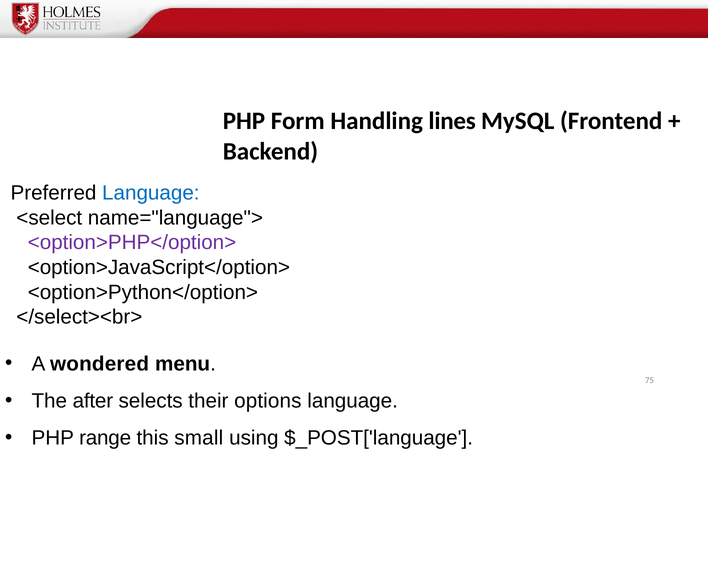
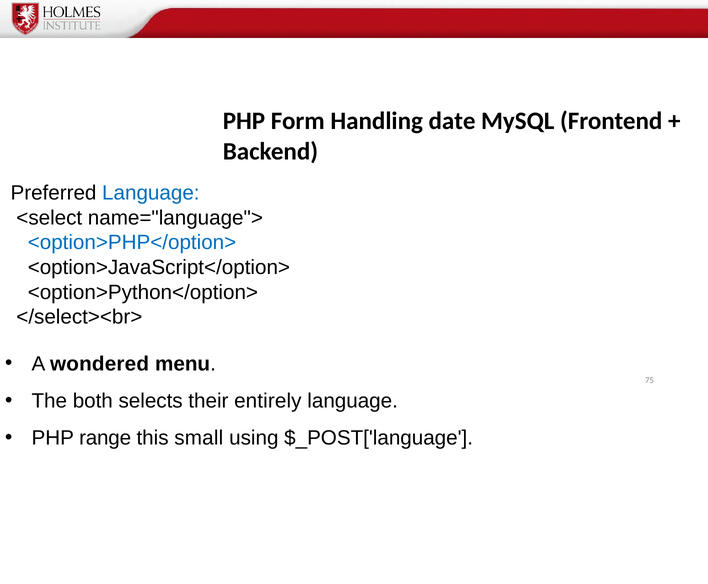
lines: lines -> date (452, 121)
<option>PHP</option> colour: purple -> blue (132, 243)
after: after -> both (93, 401)
options: options -> entirely (268, 401)
